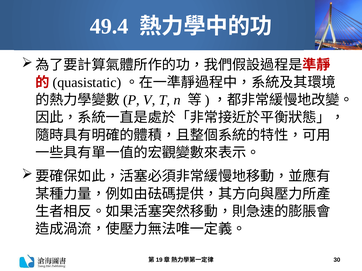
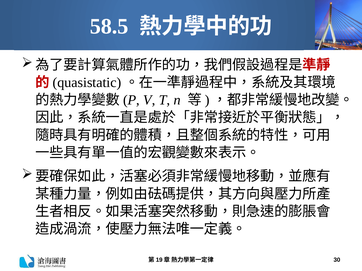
49.4: 49.4 -> 58.5 (109, 26)
